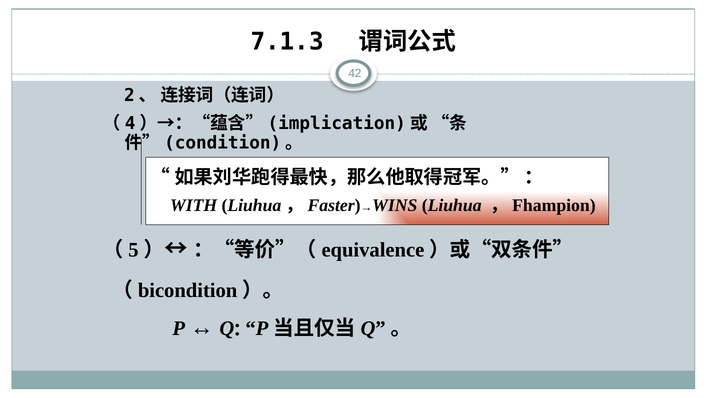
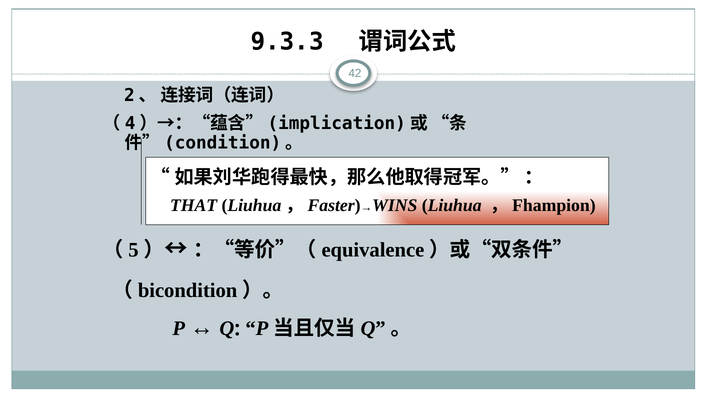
7.1.3: 7.1.3 -> 9.3.3 (287, 42)
WITH: WITH -> THAT (194, 205)
